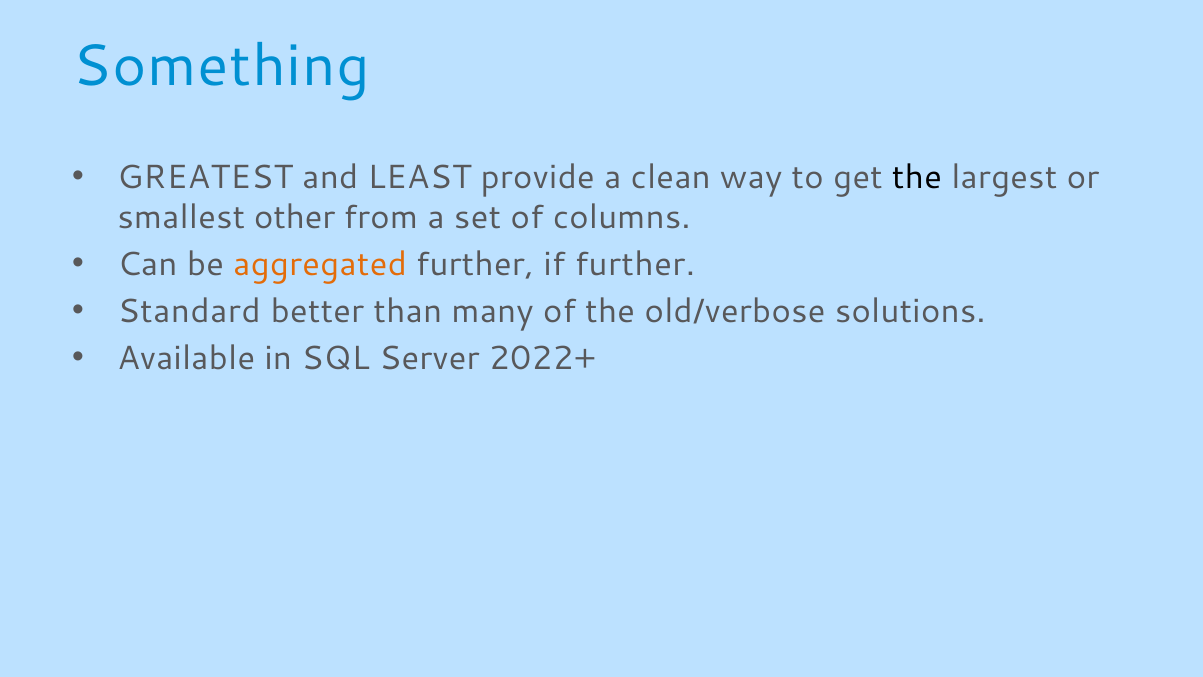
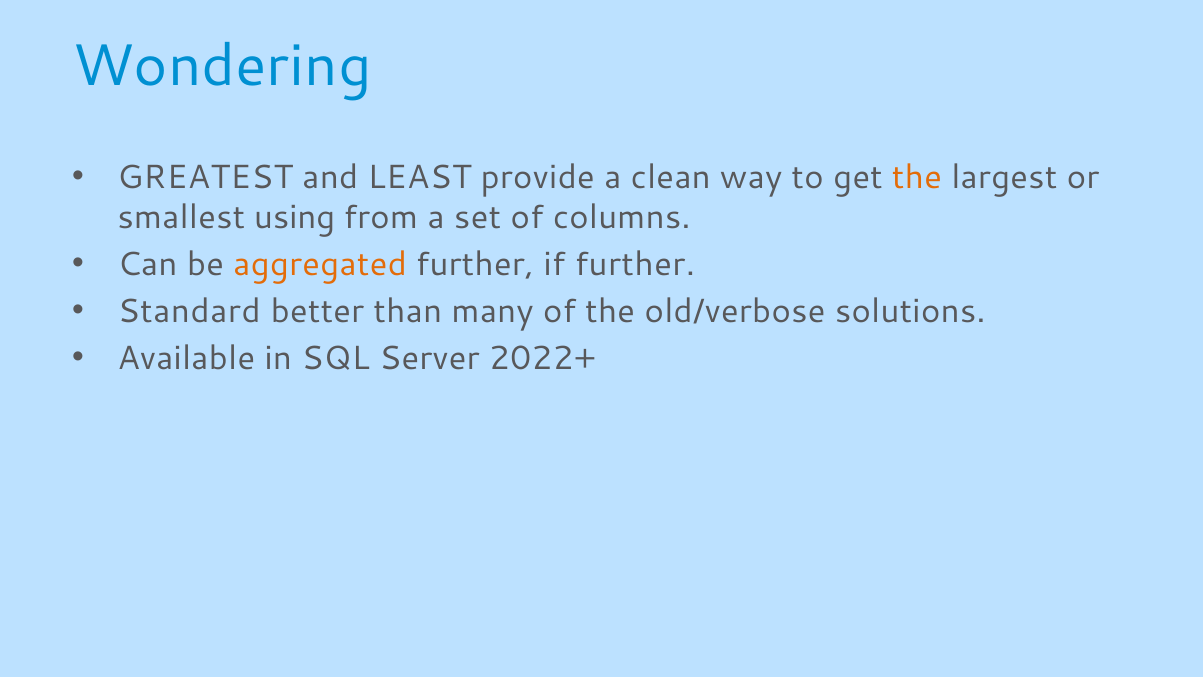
Something: Something -> Wondering (222, 67)
the colour: black -> orange (917, 177)
other: other -> using (295, 217)
